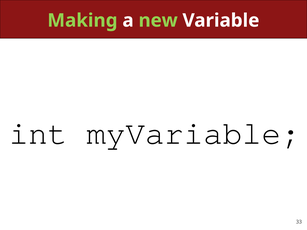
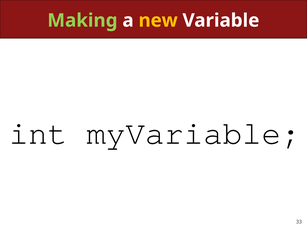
new colour: light green -> yellow (158, 20)
